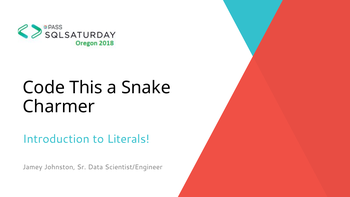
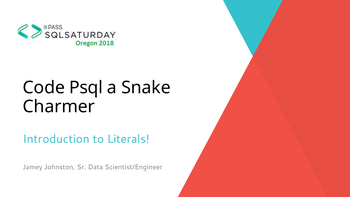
This: This -> Psql (86, 88)
